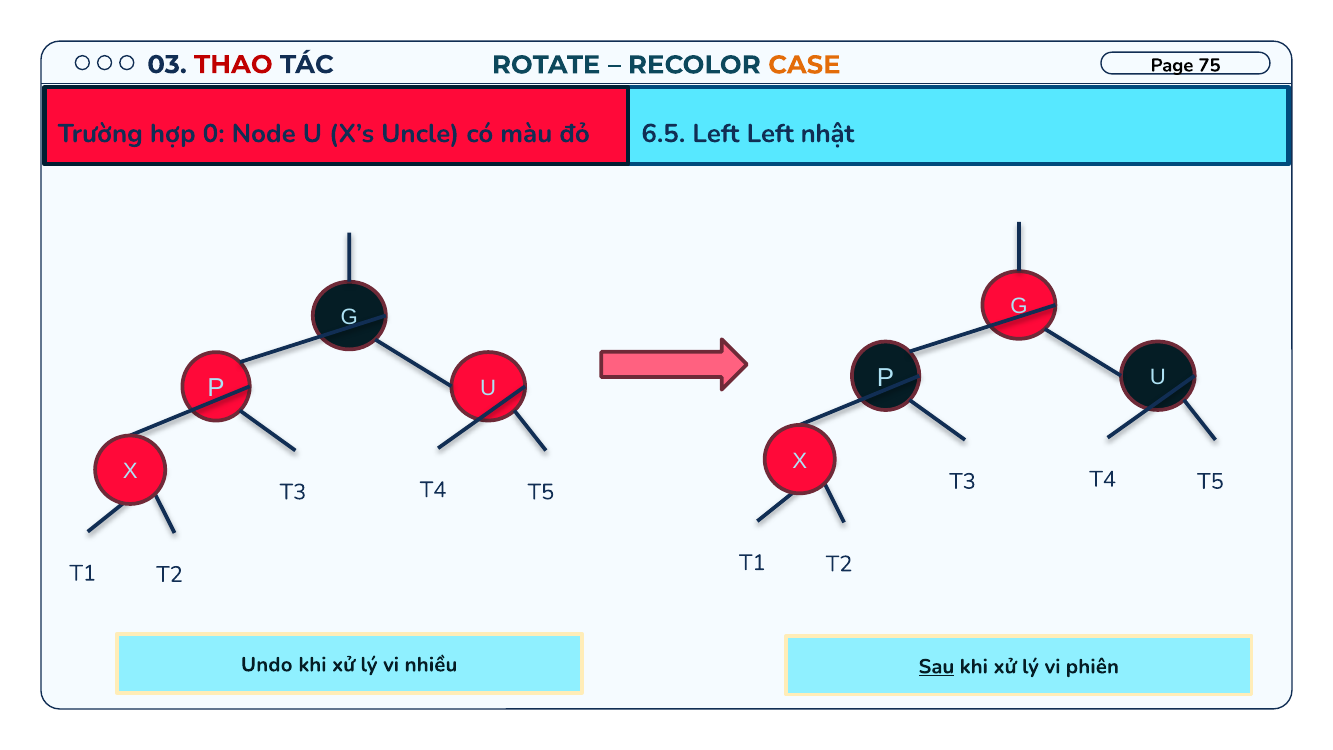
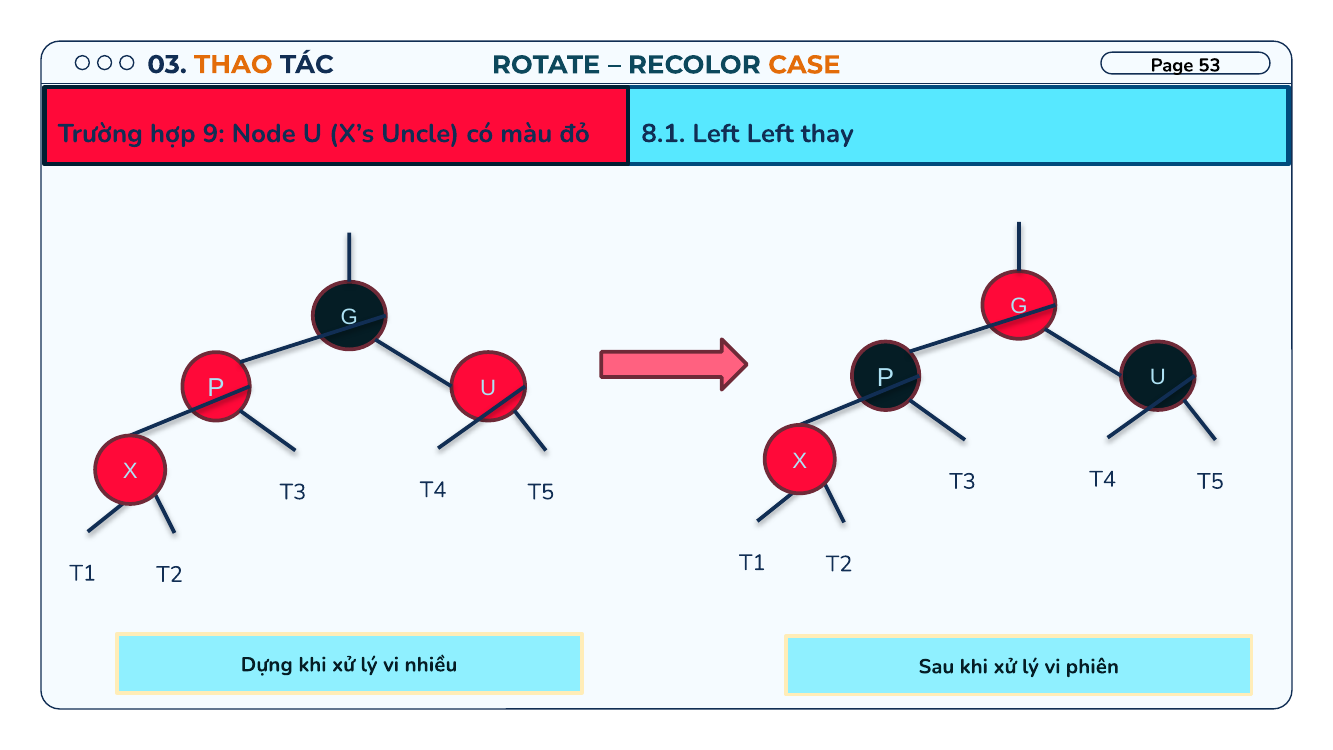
THAO colour: red -> orange (233, 65)
75: 75 -> 53 (1210, 65)
0: 0 -> 9 (214, 134)
6.5: 6.5 -> 8.1 (663, 134)
nhật: nhật -> thay (827, 134)
Undo: Undo -> Dựng (267, 665)
Sau underline: present -> none (936, 666)
